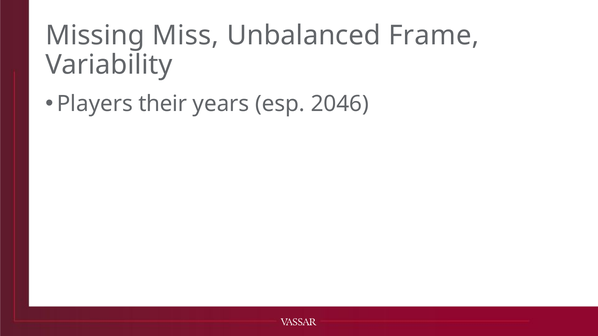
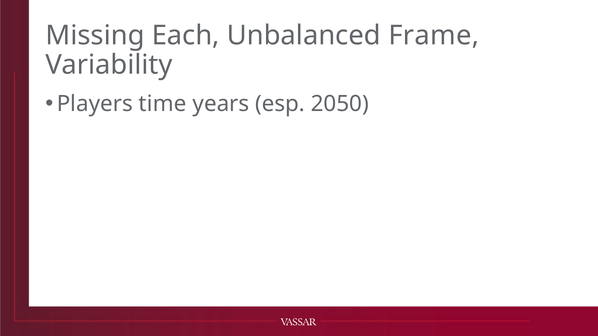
Miss: Miss -> Each (186, 35)
their: their -> time (163, 104)
2046: 2046 -> 2050 (340, 104)
